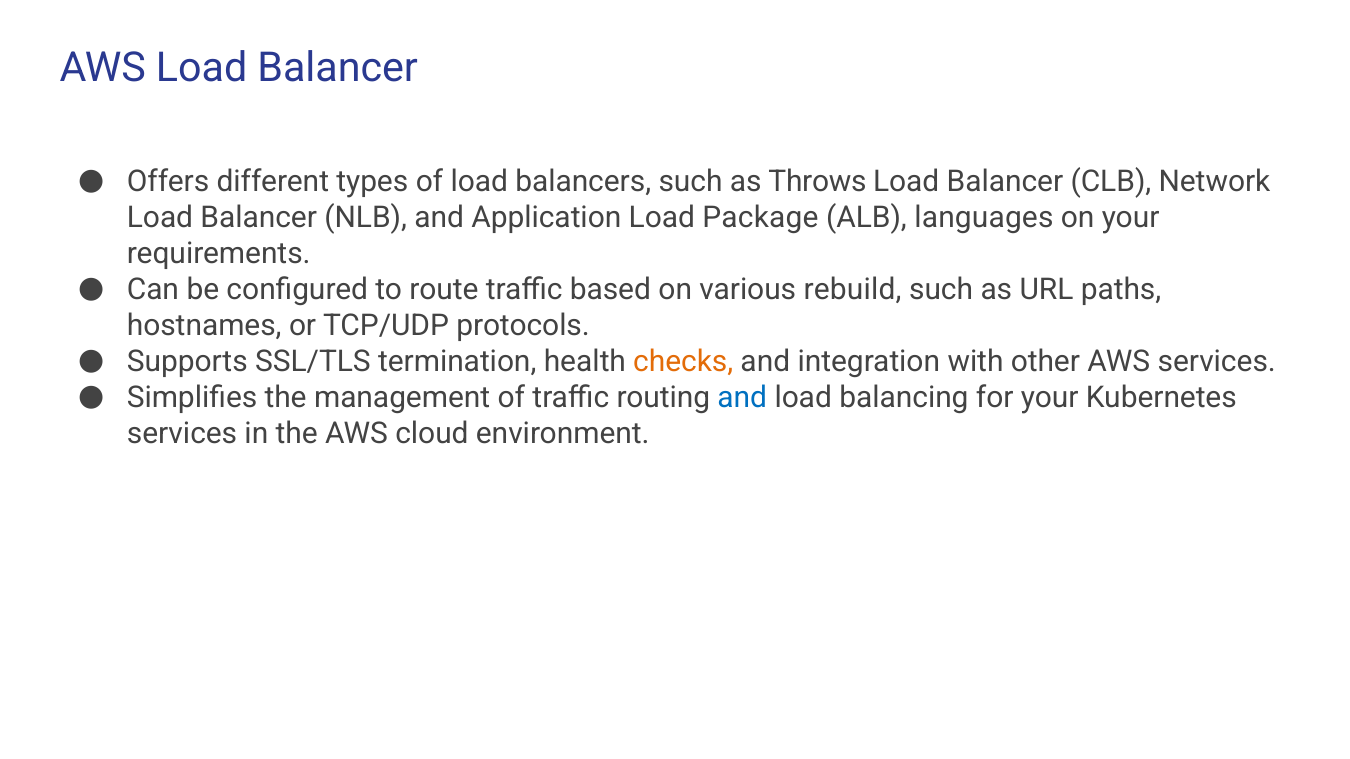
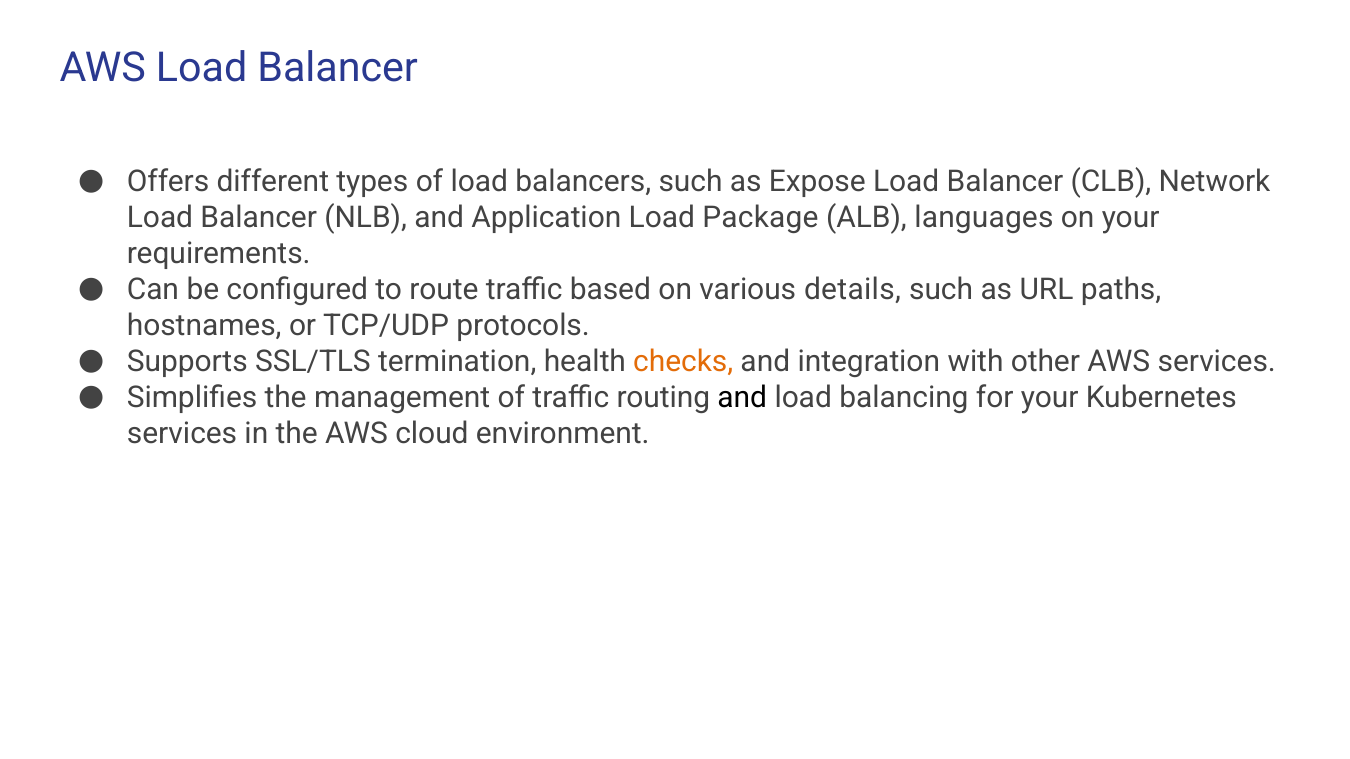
Throws: Throws -> Expose (817, 182)
rebuild: rebuild -> details (852, 289)
and colour: blue -> black (742, 397)
